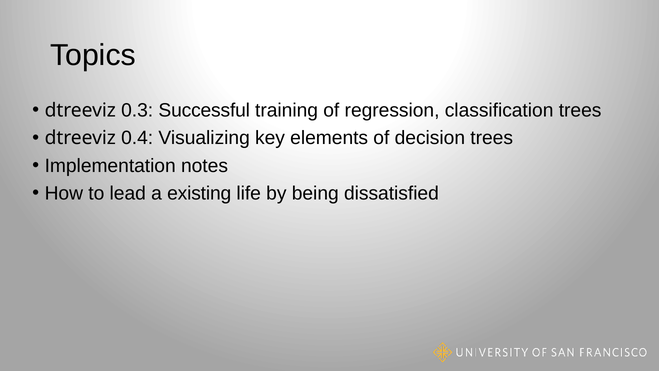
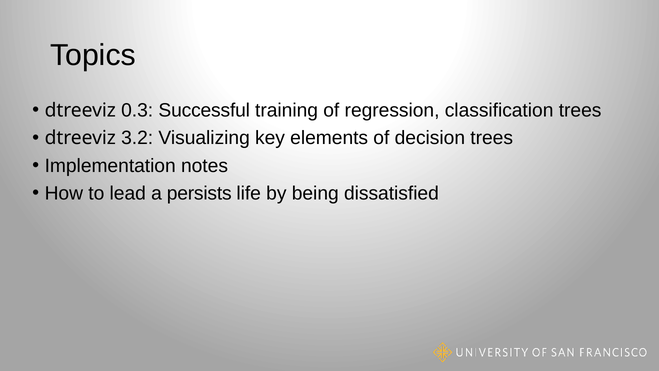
0.4: 0.4 -> 3.2 (137, 138)
existing: existing -> persists (199, 193)
